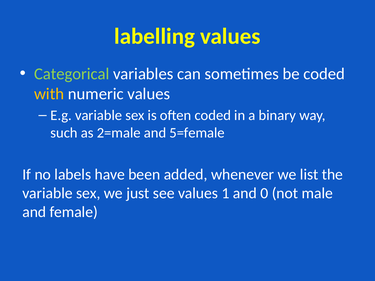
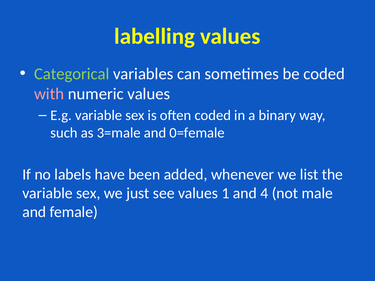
with colour: yellow -> pink (49, 94)
2=male: 2=male -> 3=male (119, 133)
5=female: 5=female -> 0=female (197, 133)
0: 0 -> 4 (264, 193)
